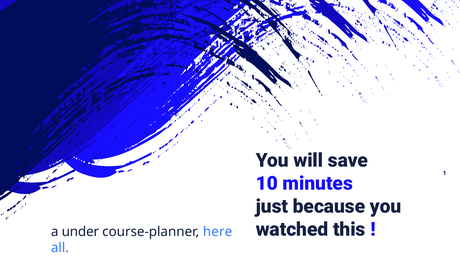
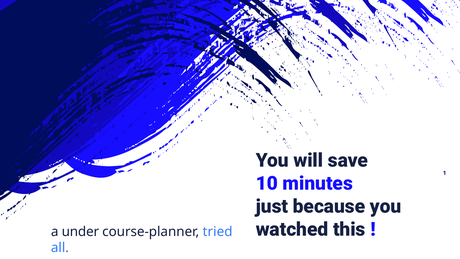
here: here -> tried (218, 231)
